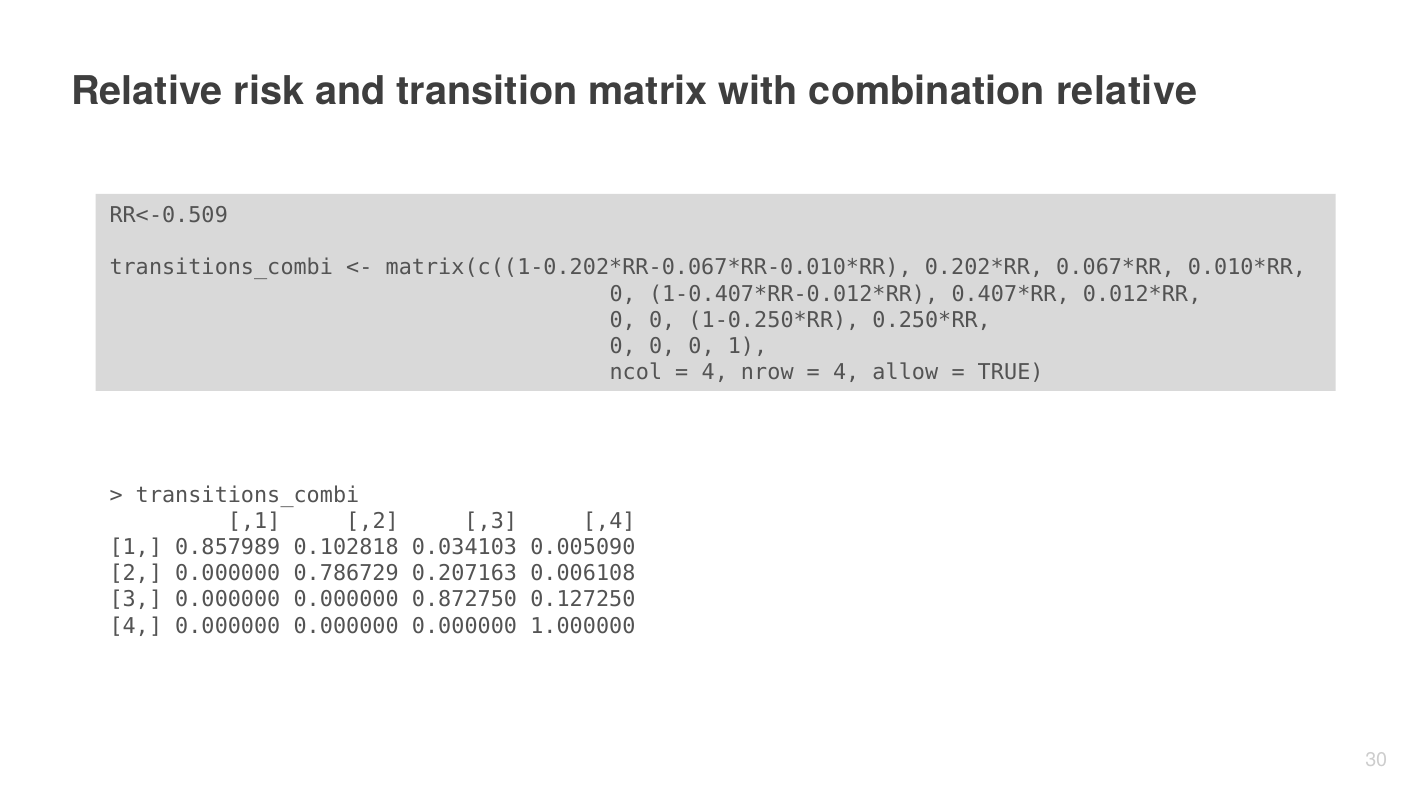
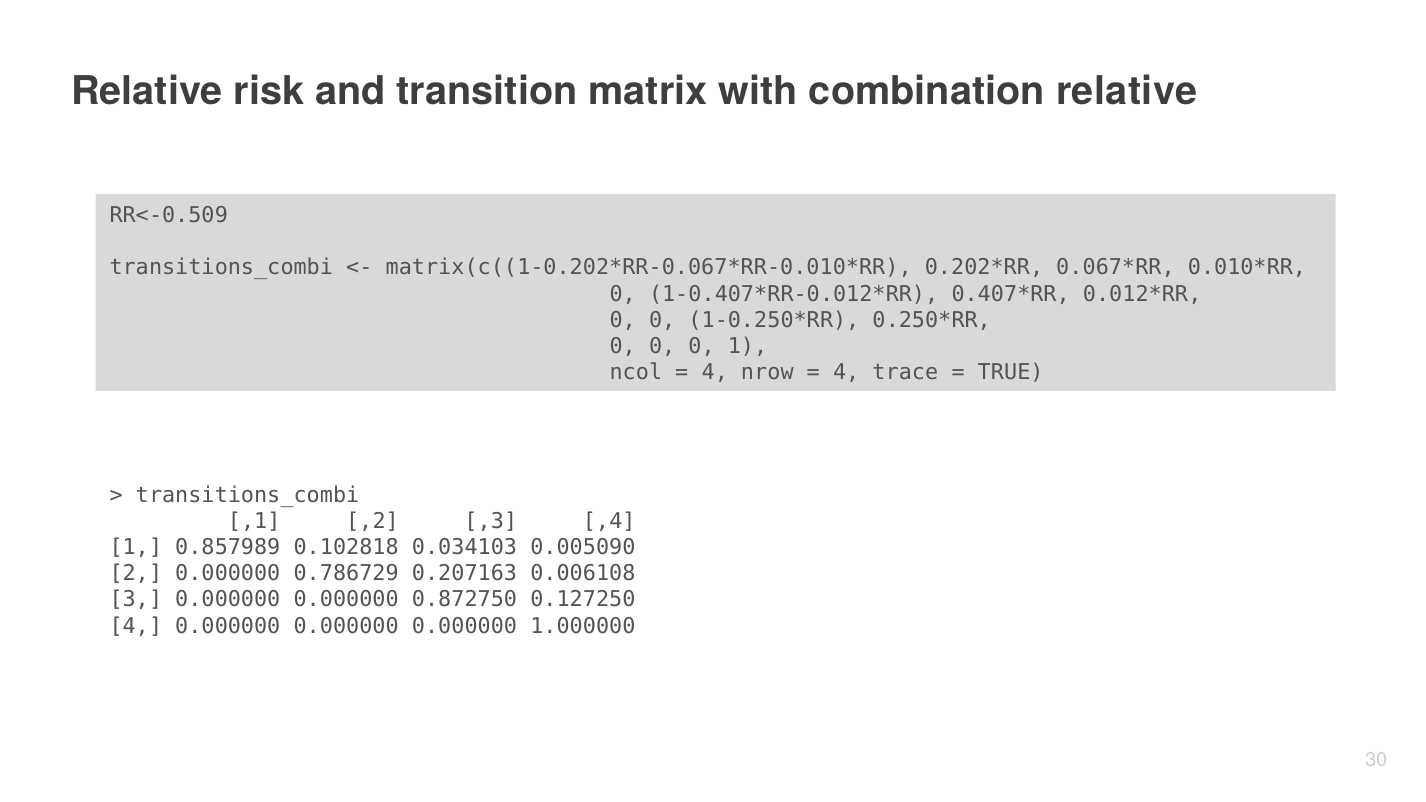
allow: allow -> trace (905, 372)
